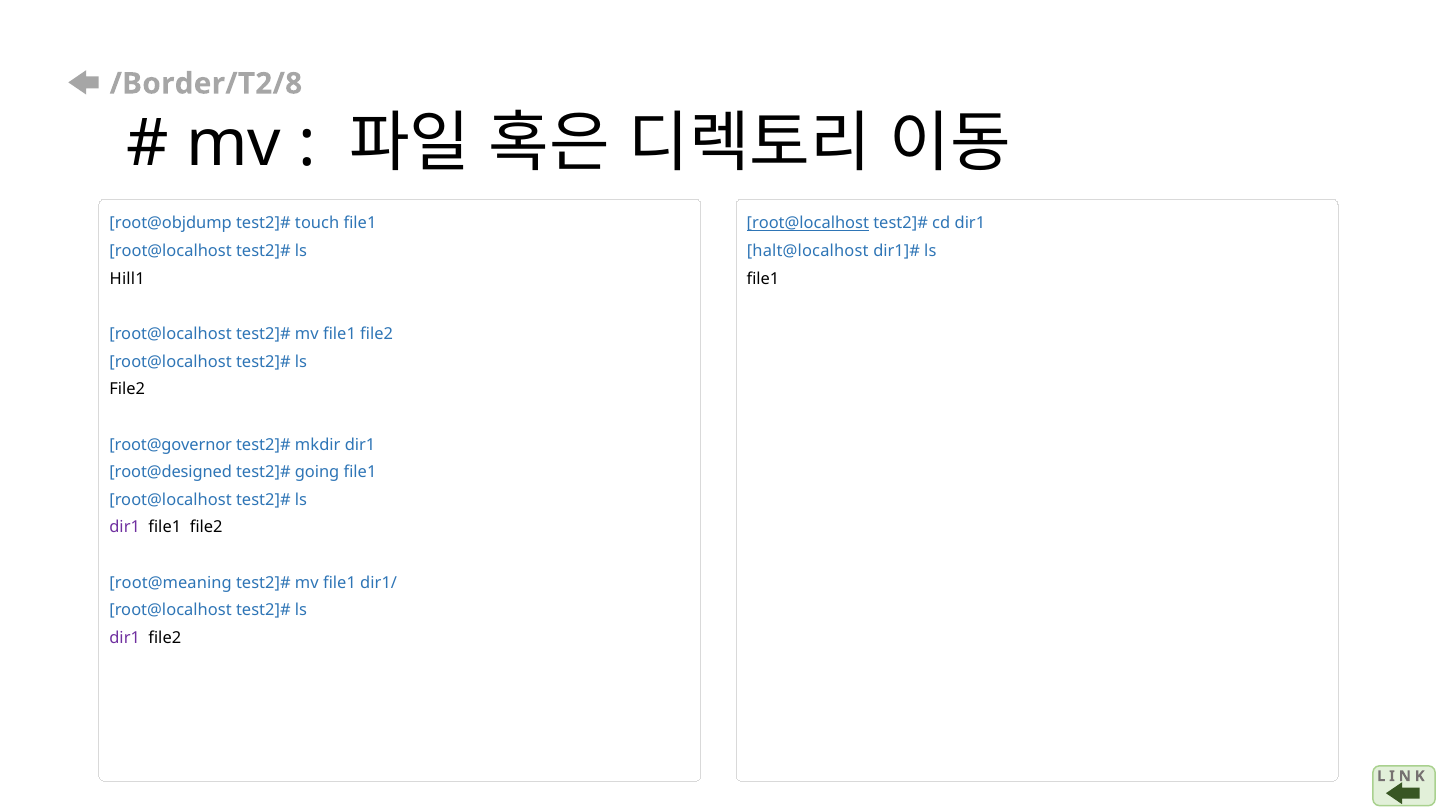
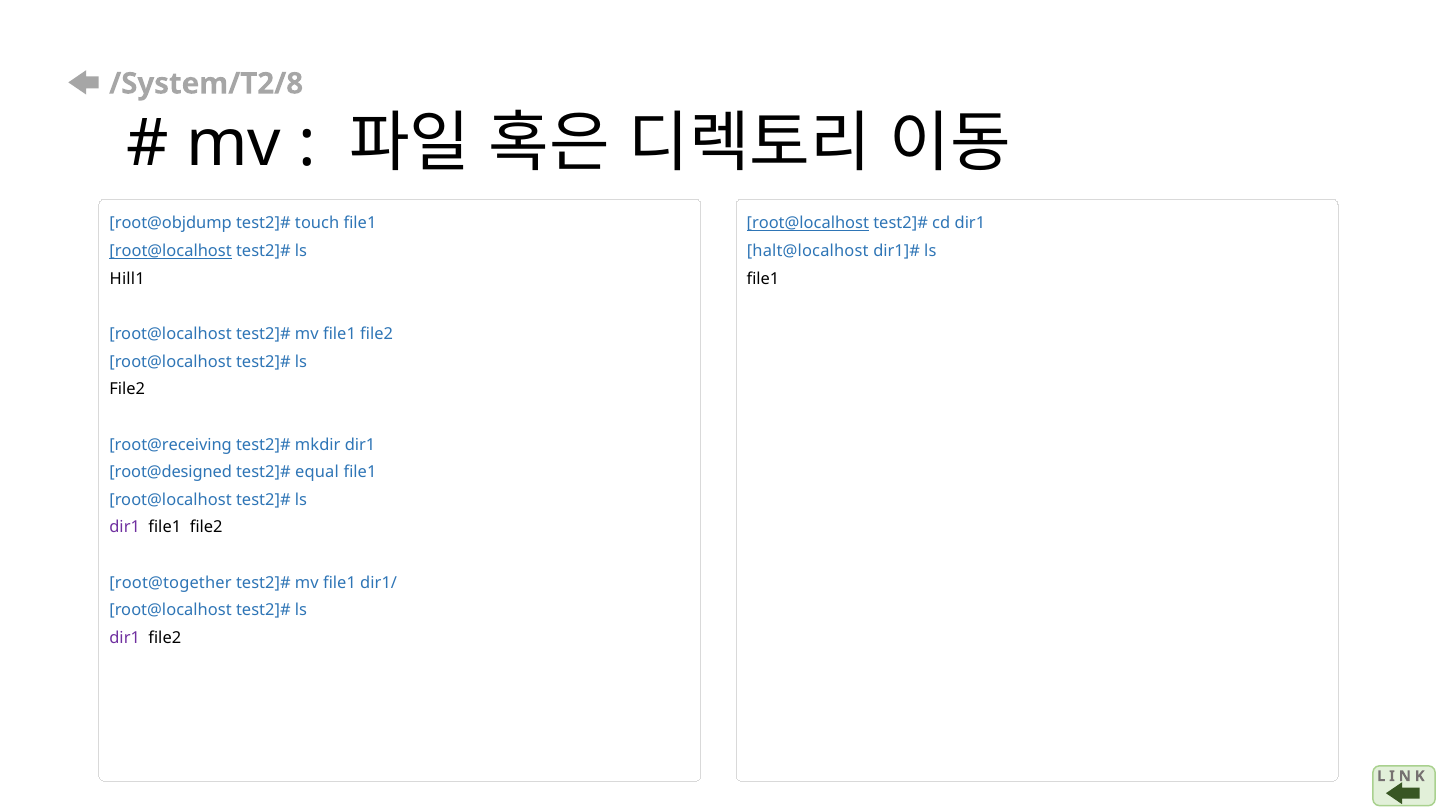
/Border/T2/8: /Border/T2/8 -> /System/T2/8 (206, 84)
root@localhost underline: none -> present (171, 251)
root@governor: root@governor -> root@receiving (171, 445)
going: going -> equal (317, 472)
root@meaning: root@meaning -> root@together (171, 583)
